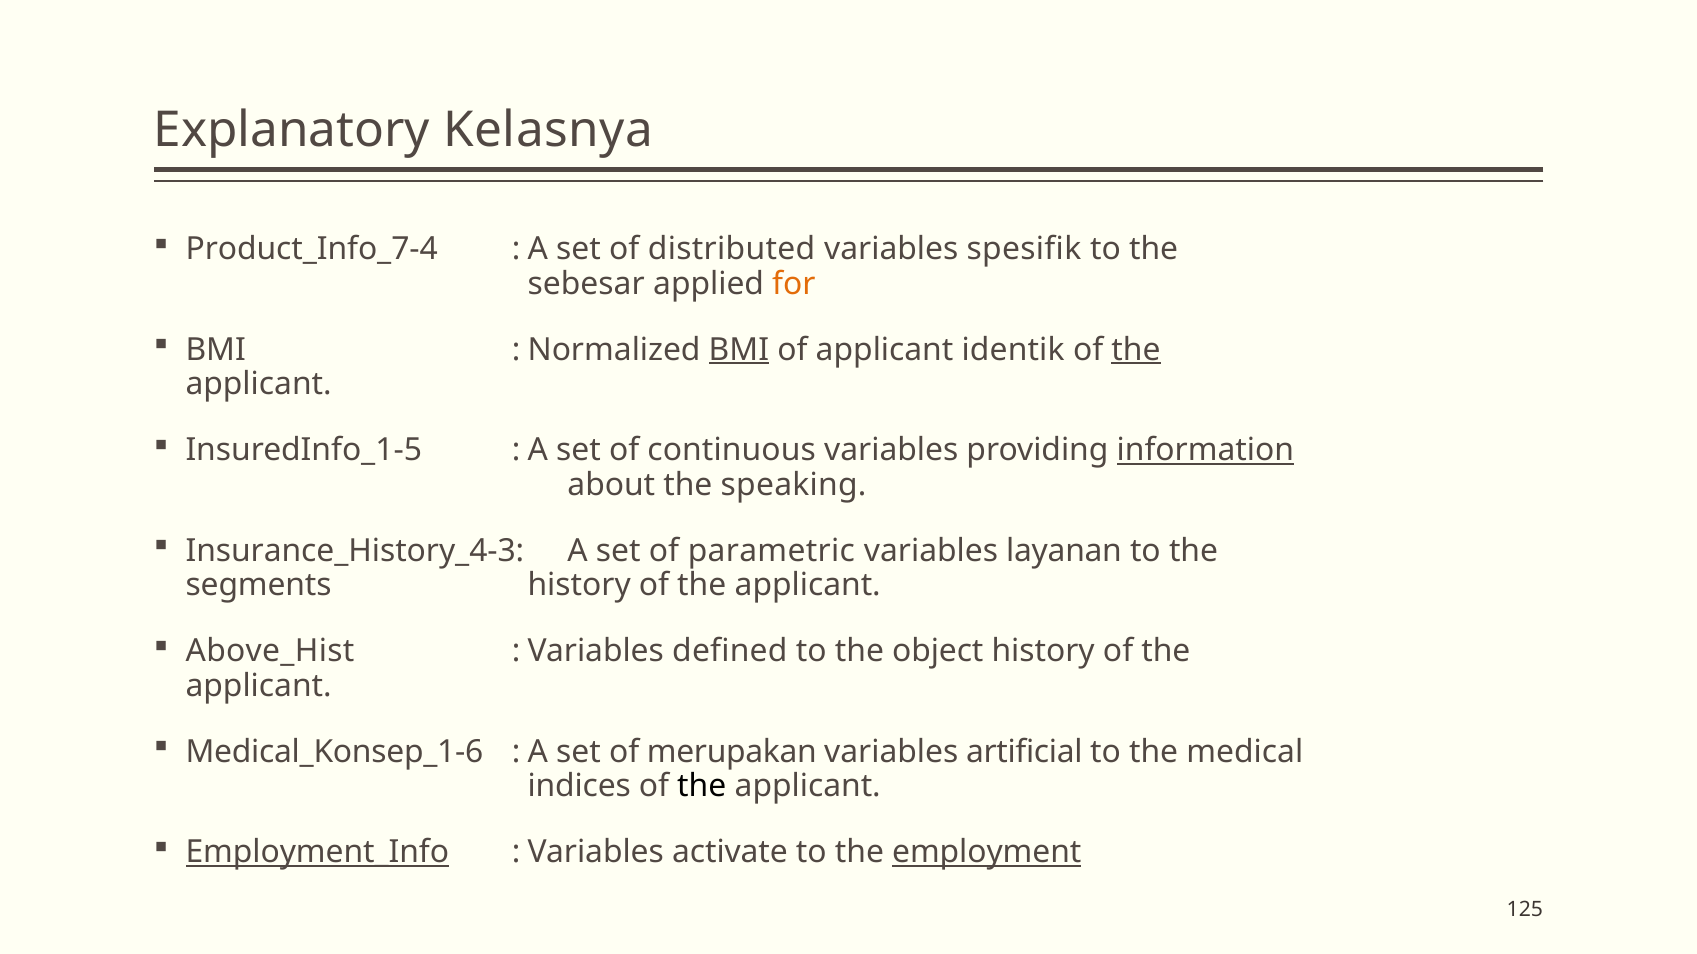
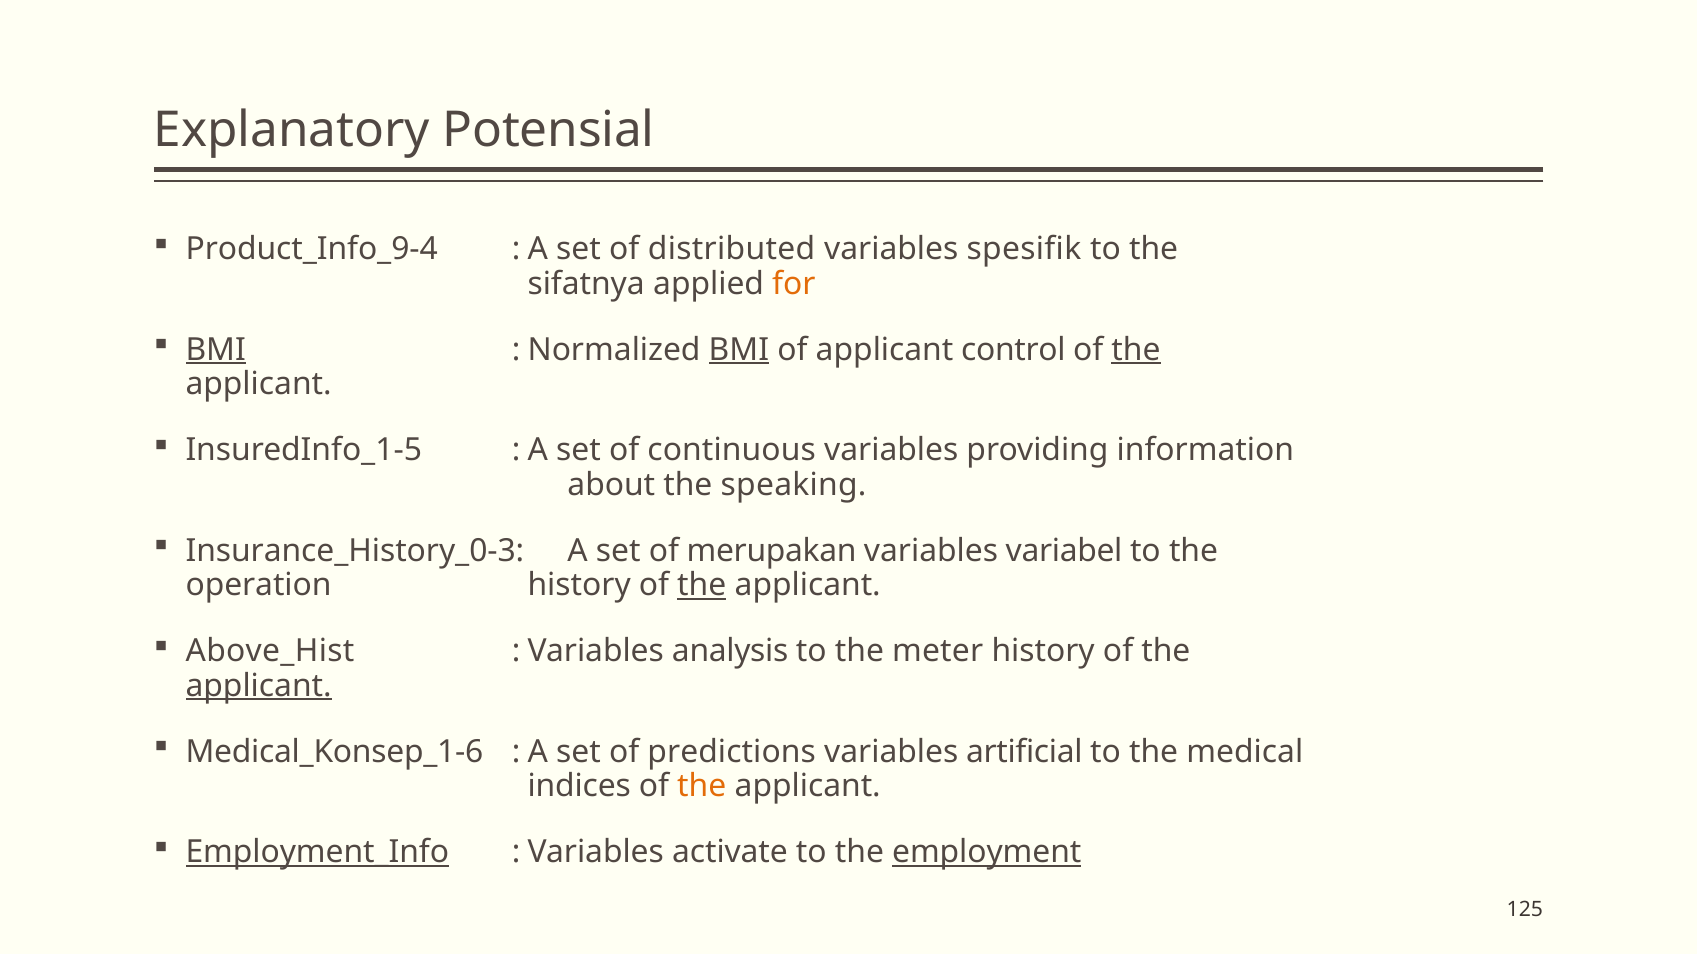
Kelasnya: Kelasnya -> Potensial (549, 130)
Product_Info_7-4: Product_Info_7-4 -> Product_Info_9-4 (312, 249)
sebesar: sebesar -> sifatnya (586, 284)
BMI underline: none -> present (216, 350)
identik: identik -> control (1013, 350)
information underline: present -> none (1205, 450)
Insurance_History_4-3: Insurance_History_4-3 -> Insurance_History_0-3 (355, 551)
parametric: parametric -> merupakan (772, 551)
layanan: layanan -> variabel (1064, 551)
segments: segments -> operation (259, 585)
the underline: none -> present (702, 585)
defined: defined -> analysis (730, 652)
object: object -> meter (938, 652)
applicant underline: none -> present (259, 686)
merupakan: merupakan -> predictions (732, 752)
the colour: black -> orange (702, 787)
